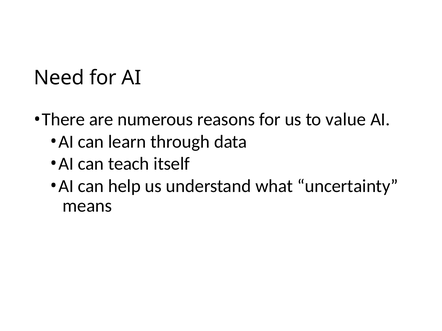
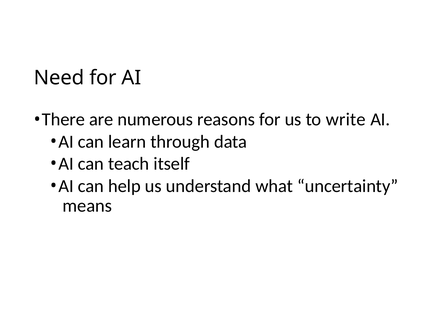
value: value -> write (346, 120)
